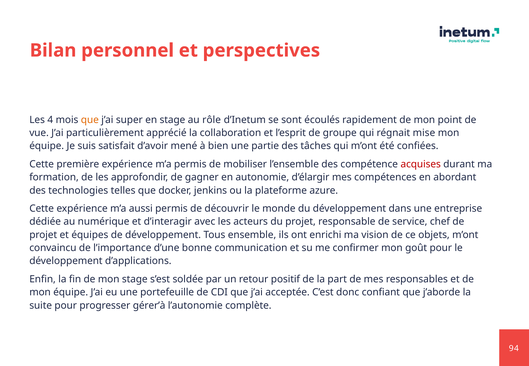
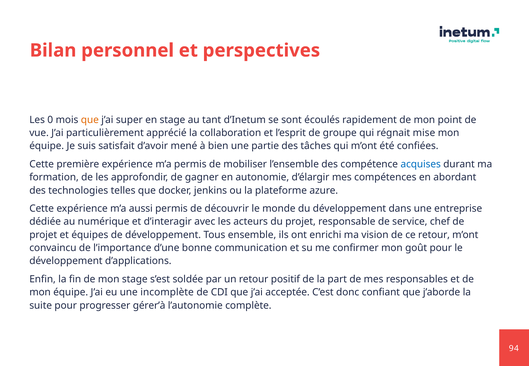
4: 4 -> 0 (50, 120)
rôle: rôle -> tant (212, 120)
acquises colour: red -> blue (421, 164)
ce objets: objets -> retour (434, 235)
portefeuille: portefeuille -> incomplète (167, 293)
